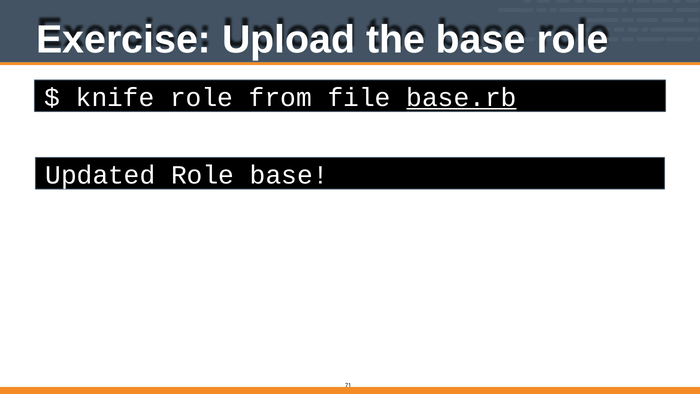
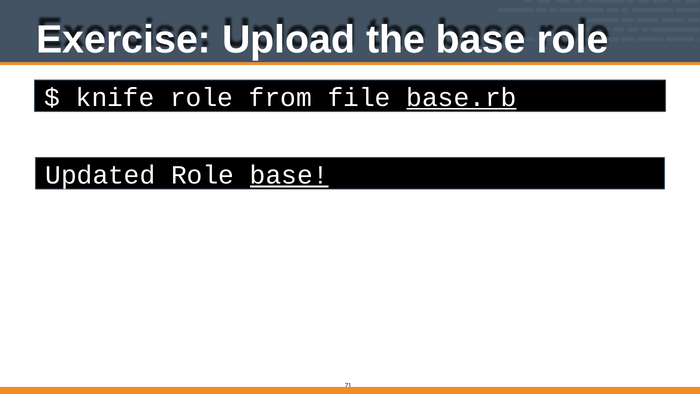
base underline: none -> present (289, 175)
